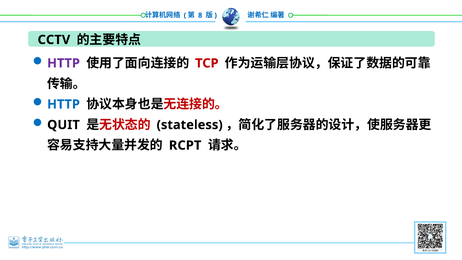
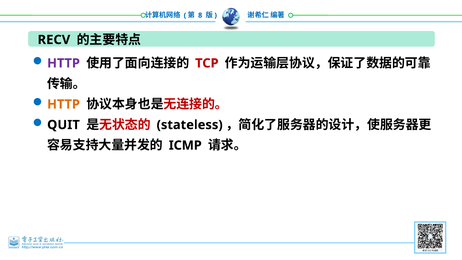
CCTV: CCTV -> RECV (54, 40)
HTTP colour: blue -> orange (64, 104)
RCPT: RCPT -> ICMP (185, 145)
